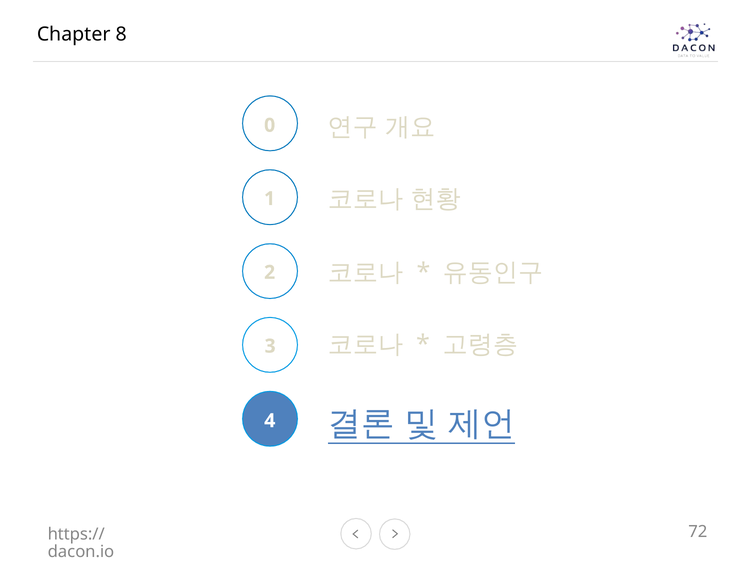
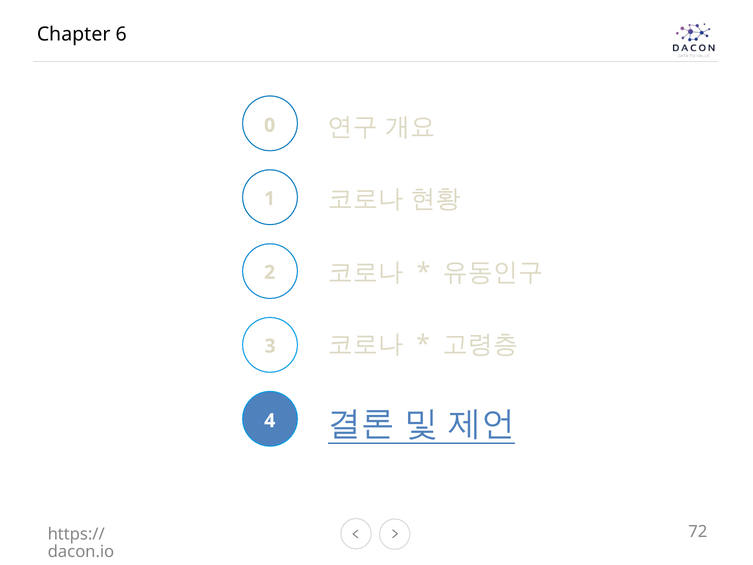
8: 8 -> 6 (121, 34)
